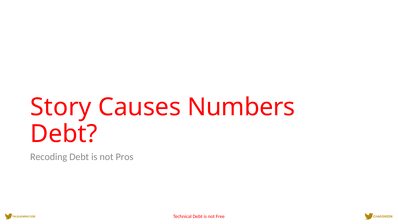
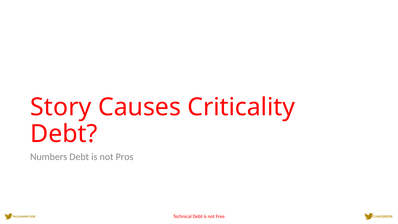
Numbers: Numbers -> Criticality (241, 107)
Recoding: Recoding -> Numbers (49, 157)
